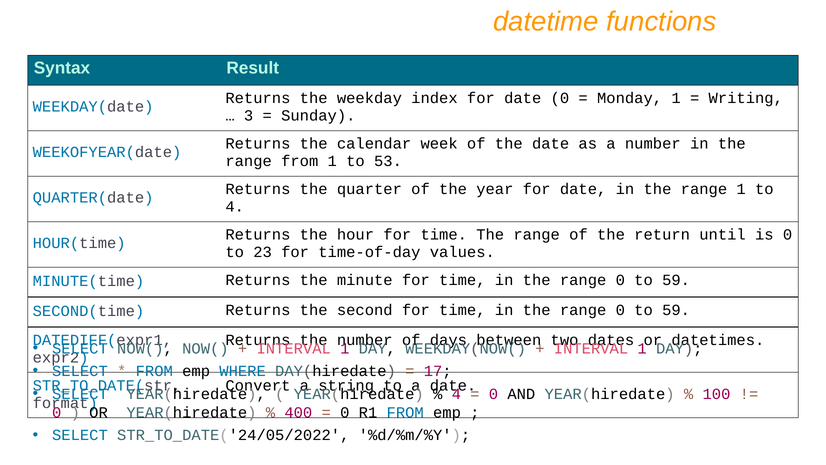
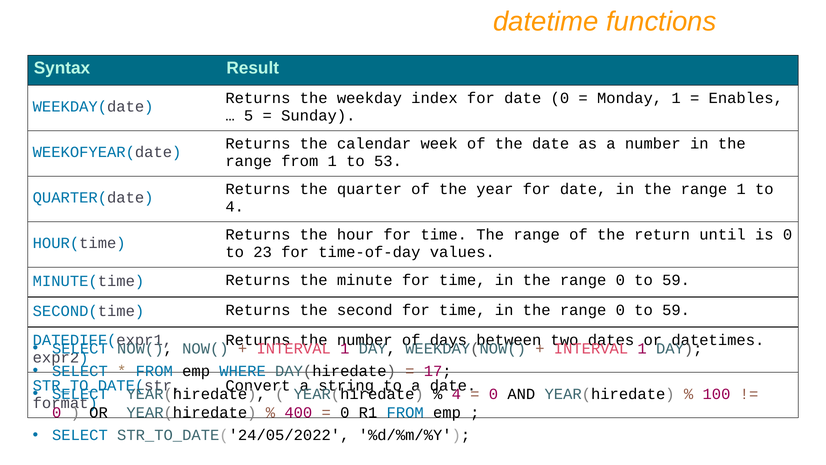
Writing: Writing -> Enables (746, 98)
3: 3 -> 5 (249, 116)
